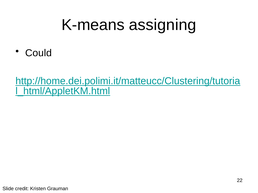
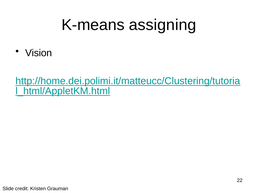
Could: Could -> Vision (39, 53)
